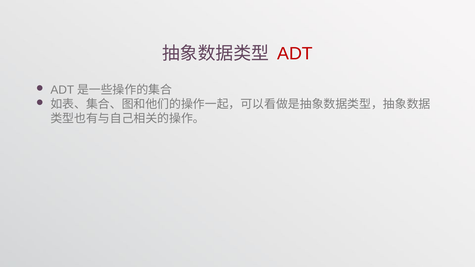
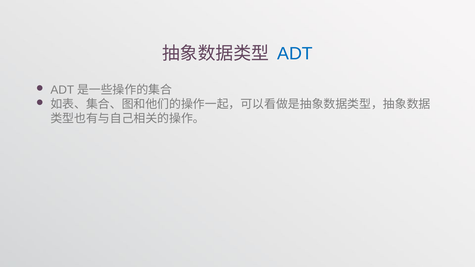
ADT colour: red -> blue (295, 54)
